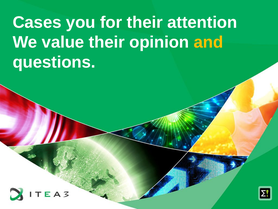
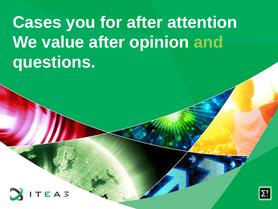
for their: their -> after (145, 22)
value their: their -> after (107, 42)
and colour: yellow -> light green (208, 42)
